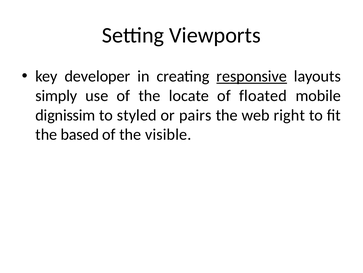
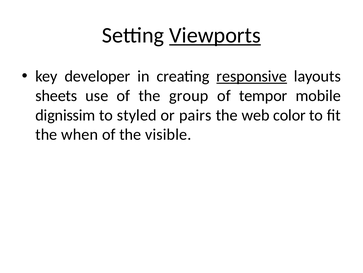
Viewports underline: none -> present (215, 35)
simply: simply -> sheets (56, 96)
locate: locate -> group (189, 96)
floated: floated -> tempor (263, 96)
right: right -> color (289, 115)
based: based -> when (80, 134)
